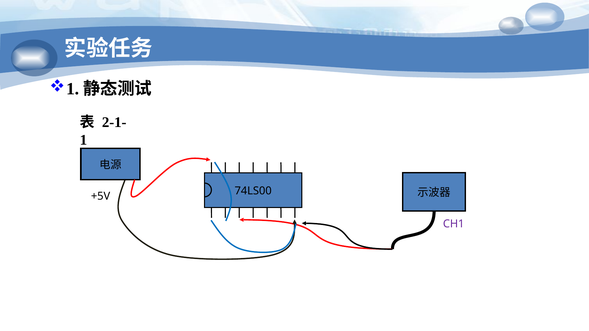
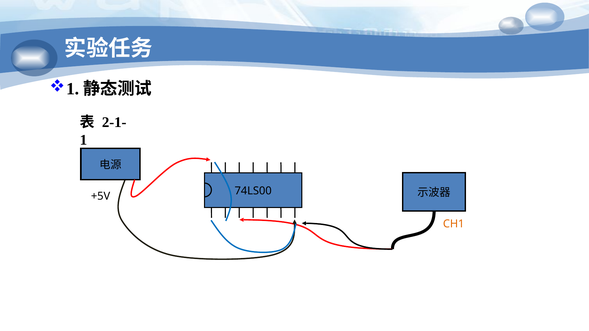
CH1 colour: purple -> orange (454, 224)
